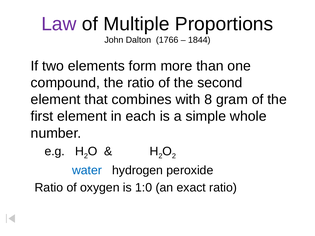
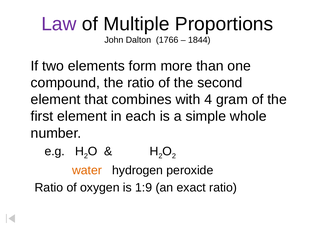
8: 8 -> 4 (208, 100)
water colour: blue -> orange (87, 171)
1:0: 1:0 -> 1:9 (144, 188)
